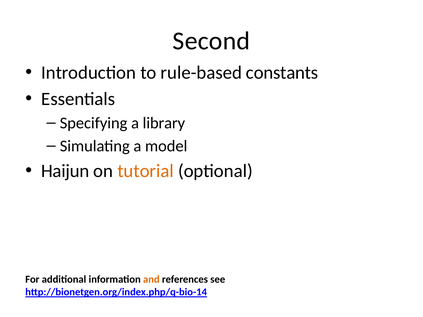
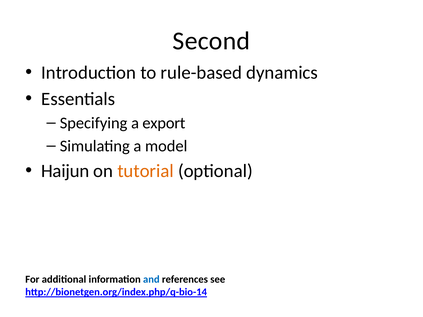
constants: constants -> dynamics (282, 73)
library: library -> export (164, 123)
and colour: orange -> blue (151, 280)
